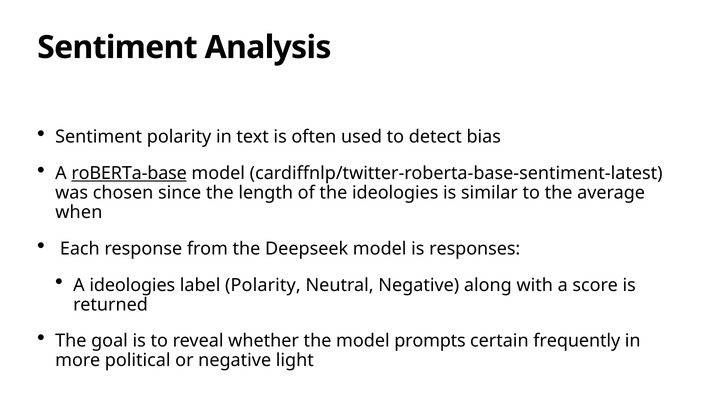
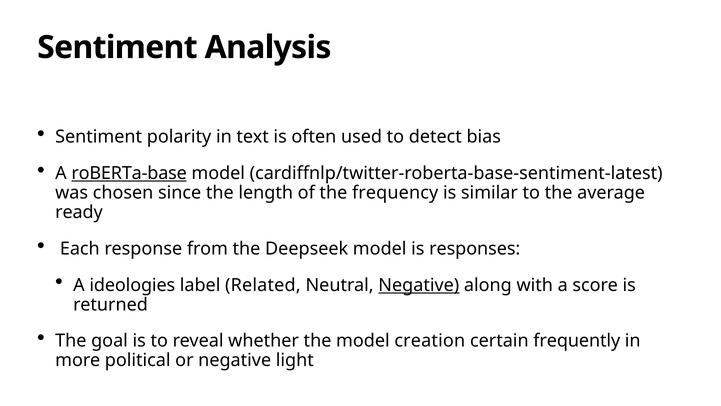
the ideologies: ideologies -> frequency (395, 193)
when: when -> ready (79, 212)
label Polarity: Polarity -> Related (263, 285)
Negative underline: none -> present (419, 285)
prompts: prompts -> creation (430, 341)
